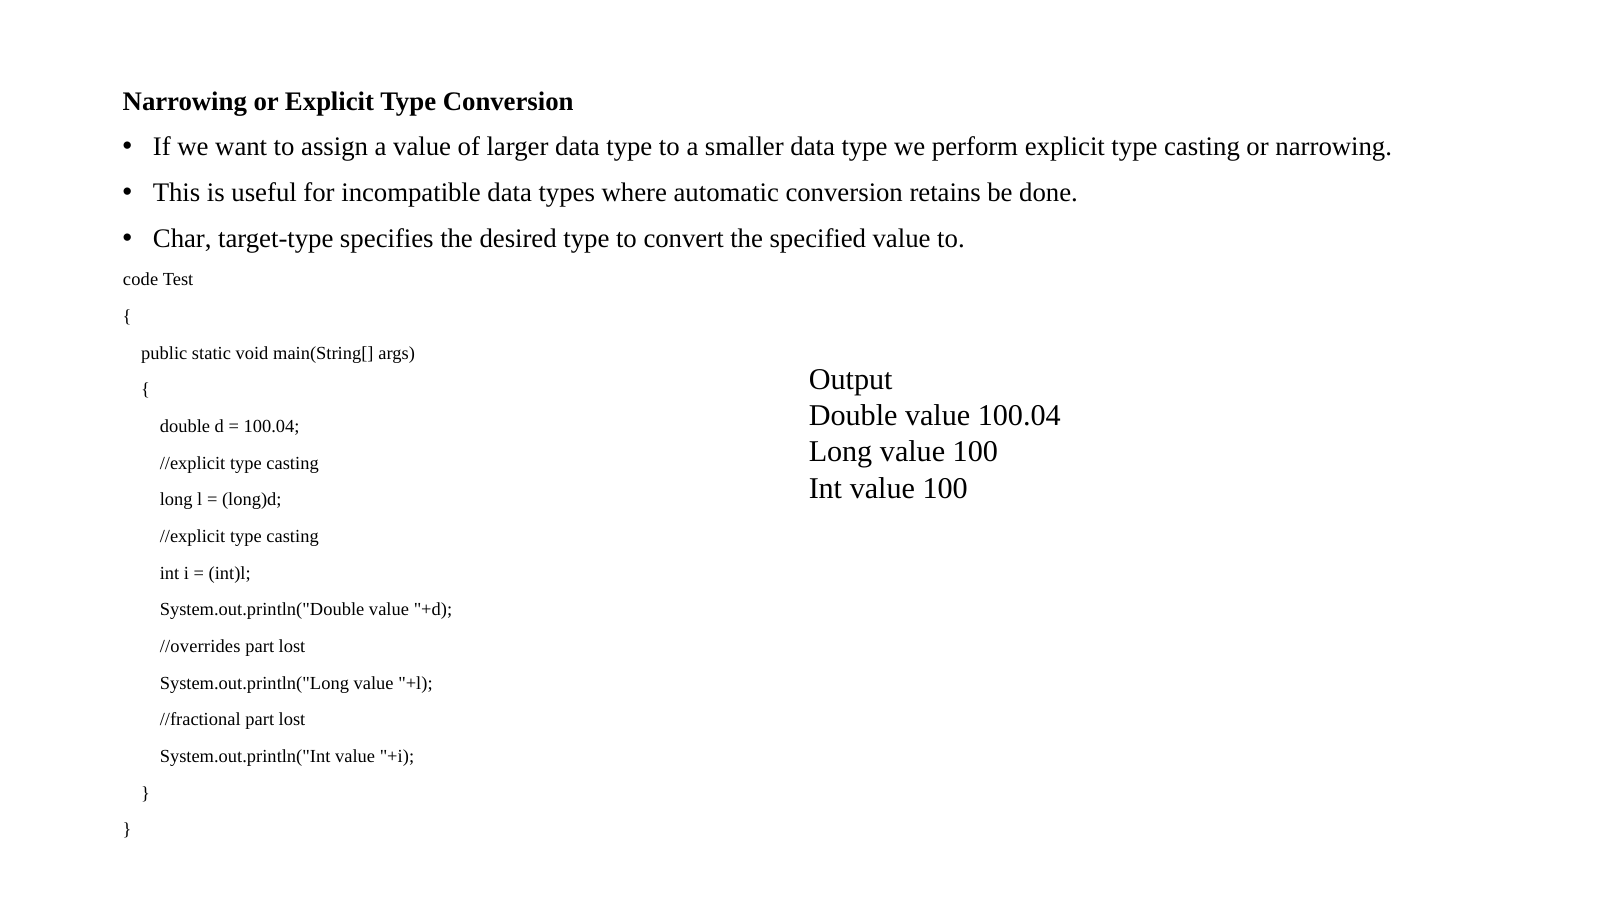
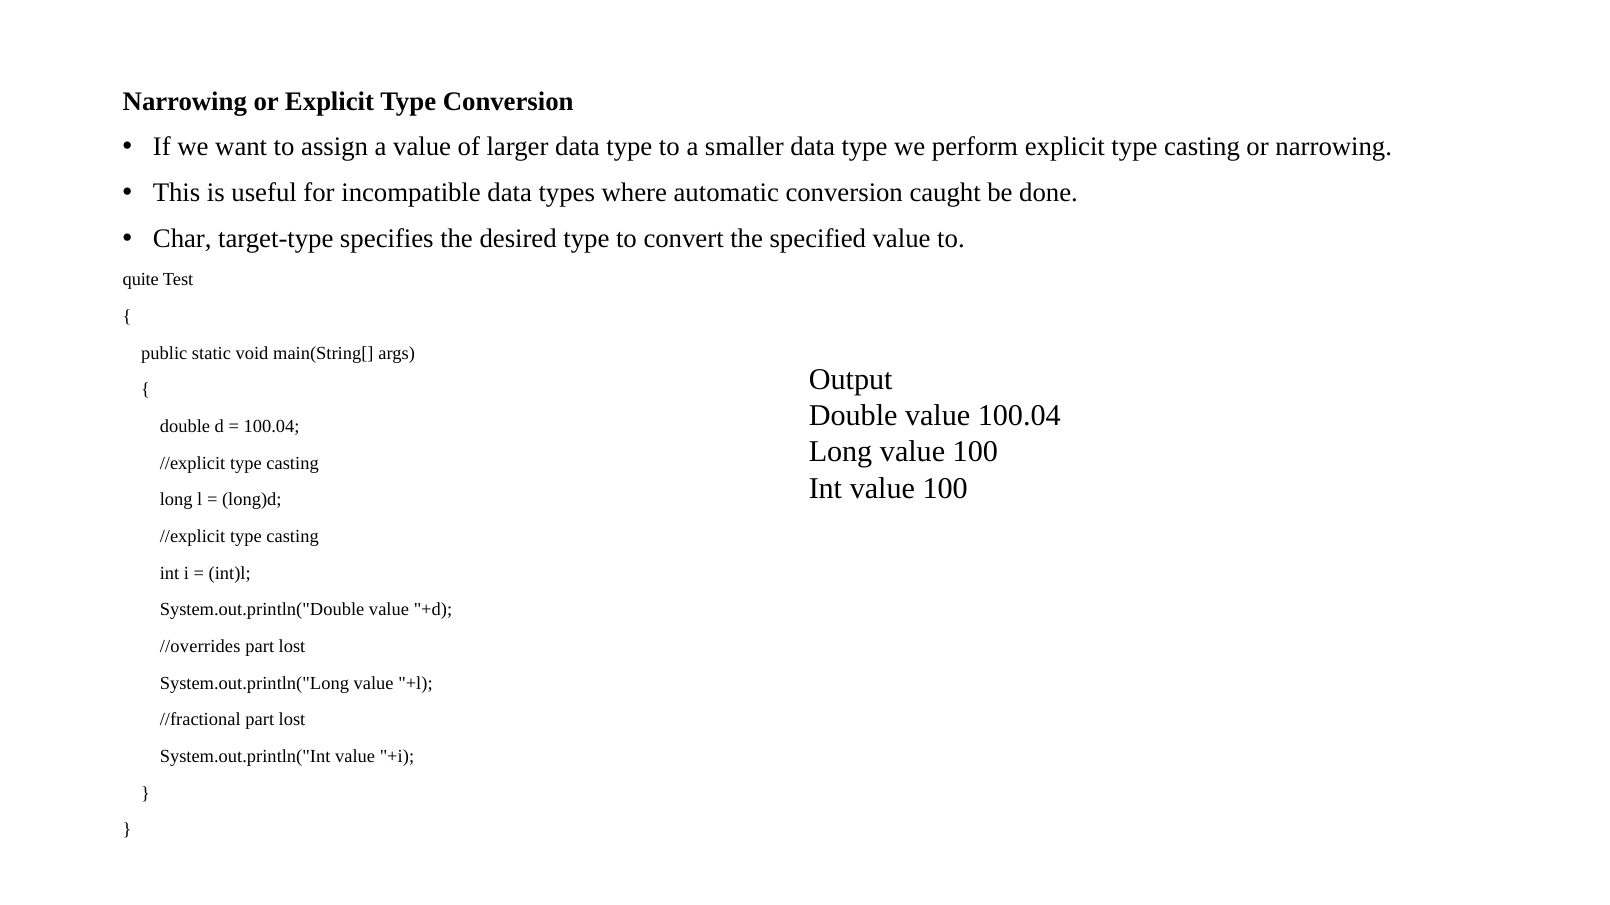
retains: retains -> caught (945, 193)
code: code -> quite (141, 280)
